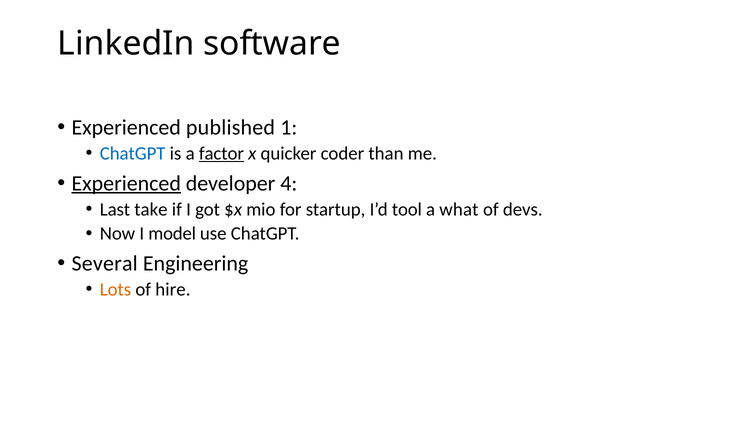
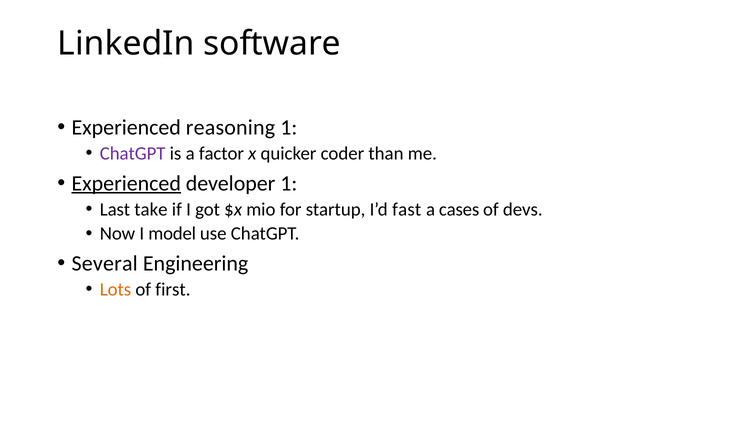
published: published -> reasoning (230, 127)
ChatGPT colour: blue -> purple (133, 153)
factor underline: present -> none (221, 153)
developer 4: 4 -> 1 (289, 183)
tool: tool -> fast (407, 209)
what: what -> cases (459, 209)
hire: hire -> first (173, 289)
